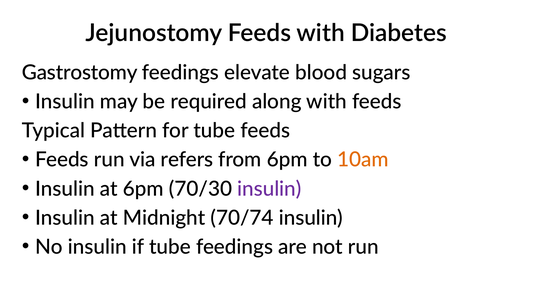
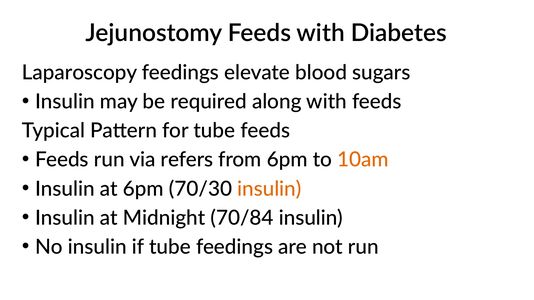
Gastrostomy: Gastrostomy -> Laparoscopy (80, 73)
insulin colour: purple -> orange (269, 189)
70/74: 70/74 -> 70/84 (242, 218)
